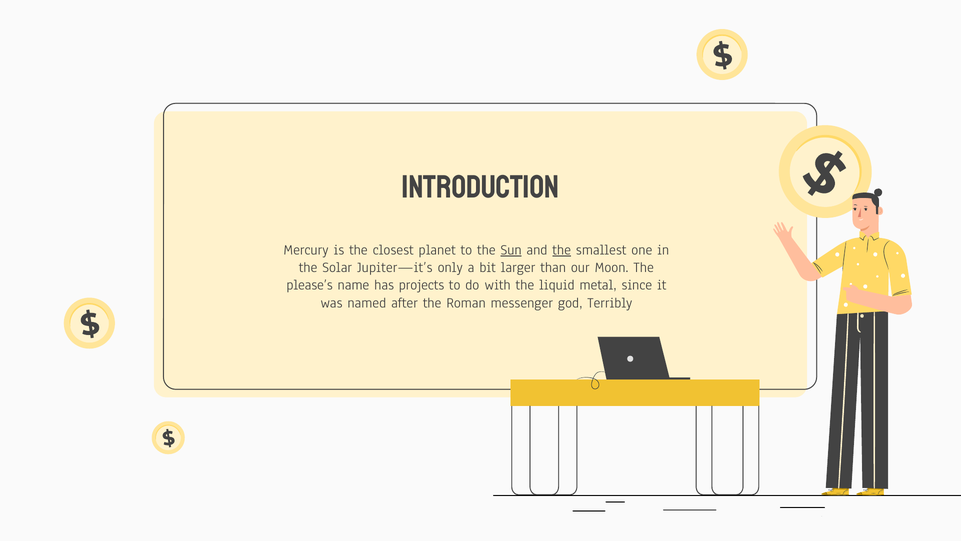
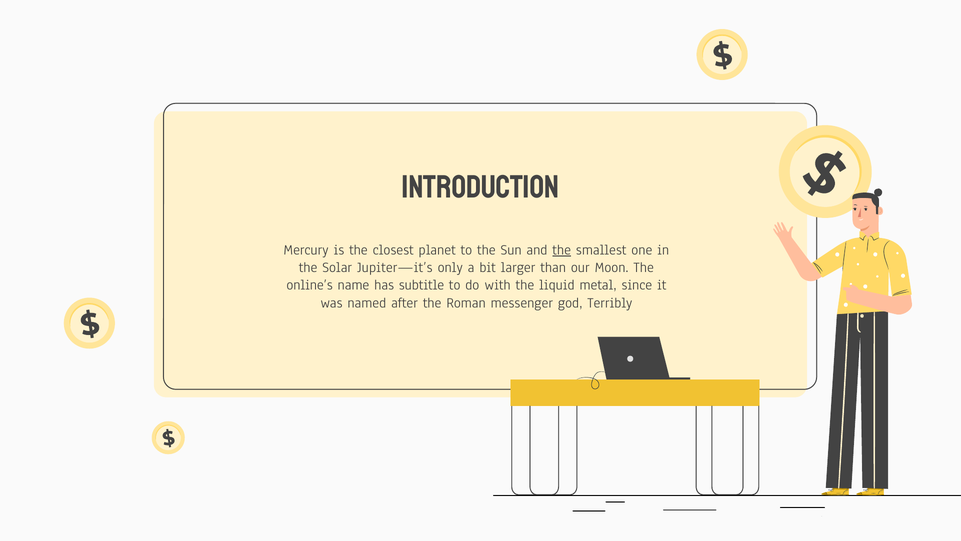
Sun underline: present -> none (511, 250)
please’s: please’s -> online’s (310, 285)
projects: projects -> subtitle (421, 285)
